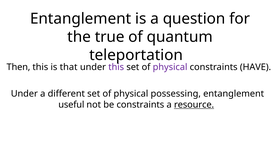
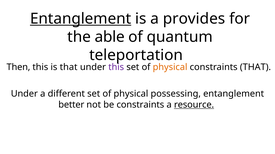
Entanglement underline: none -> present (81, 19)
question: question -> provides (194, 19)
true: true -> able (110, 37)
physical colour: purple -> orange (170, 67)
constraints HAVE: HAVE -> THAT (255, 67)
useful: useful -> better (71, 105)
